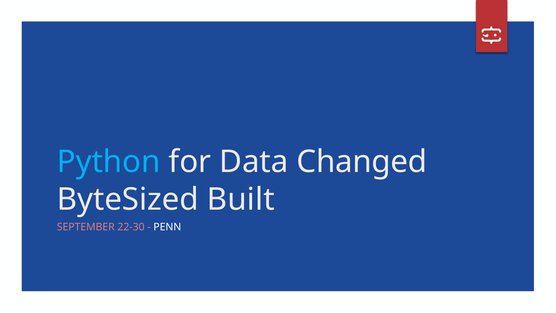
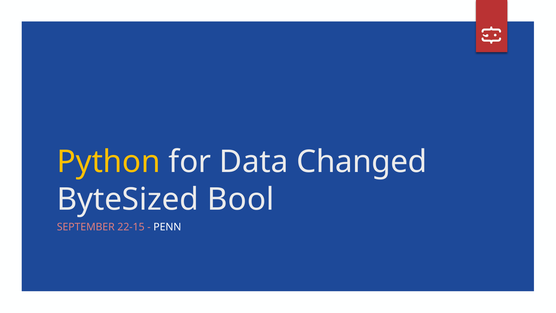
Python colour: light blue -> yellow (109, 162)
Built: Built -> Bool (241, 199)
22-30: 22-30 -> 22-15 (131, 227)
